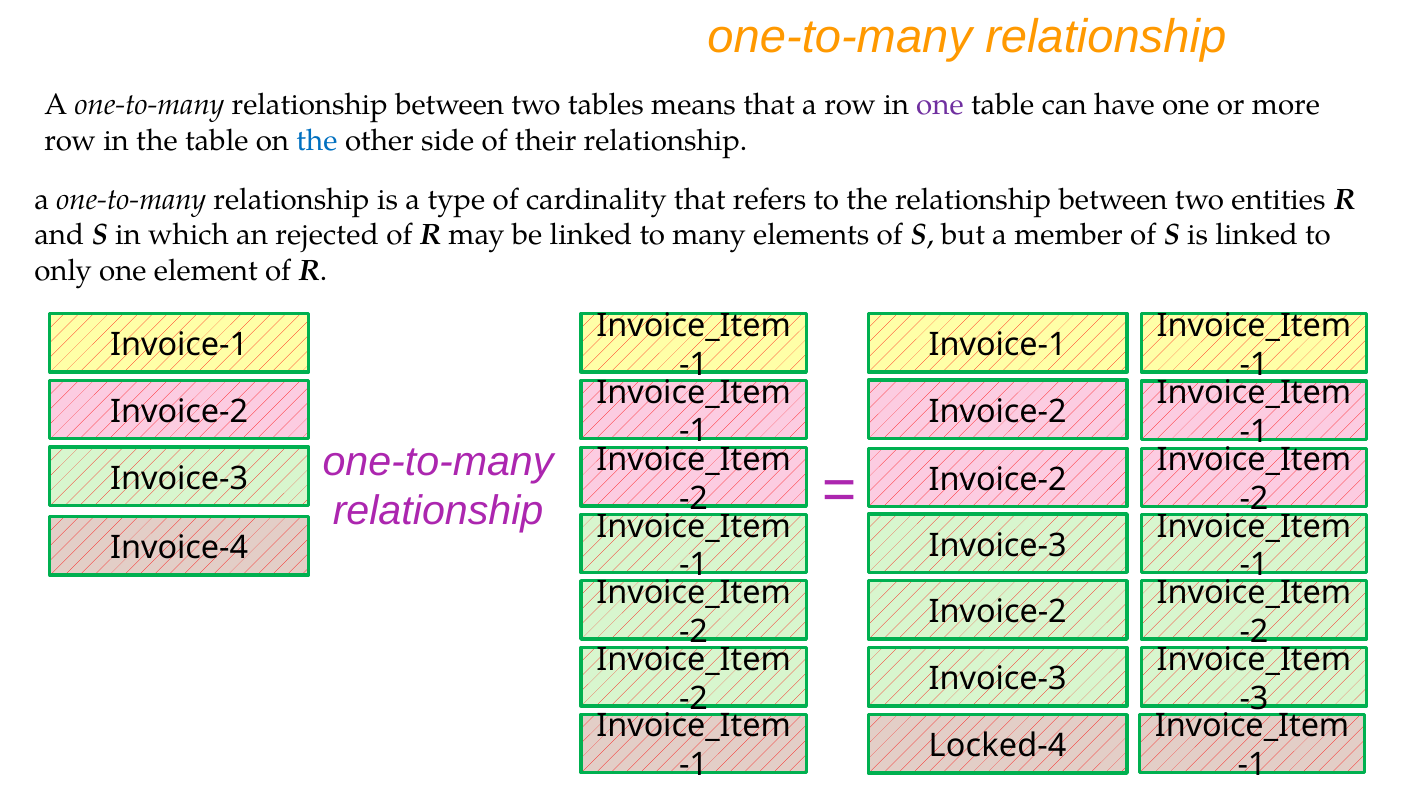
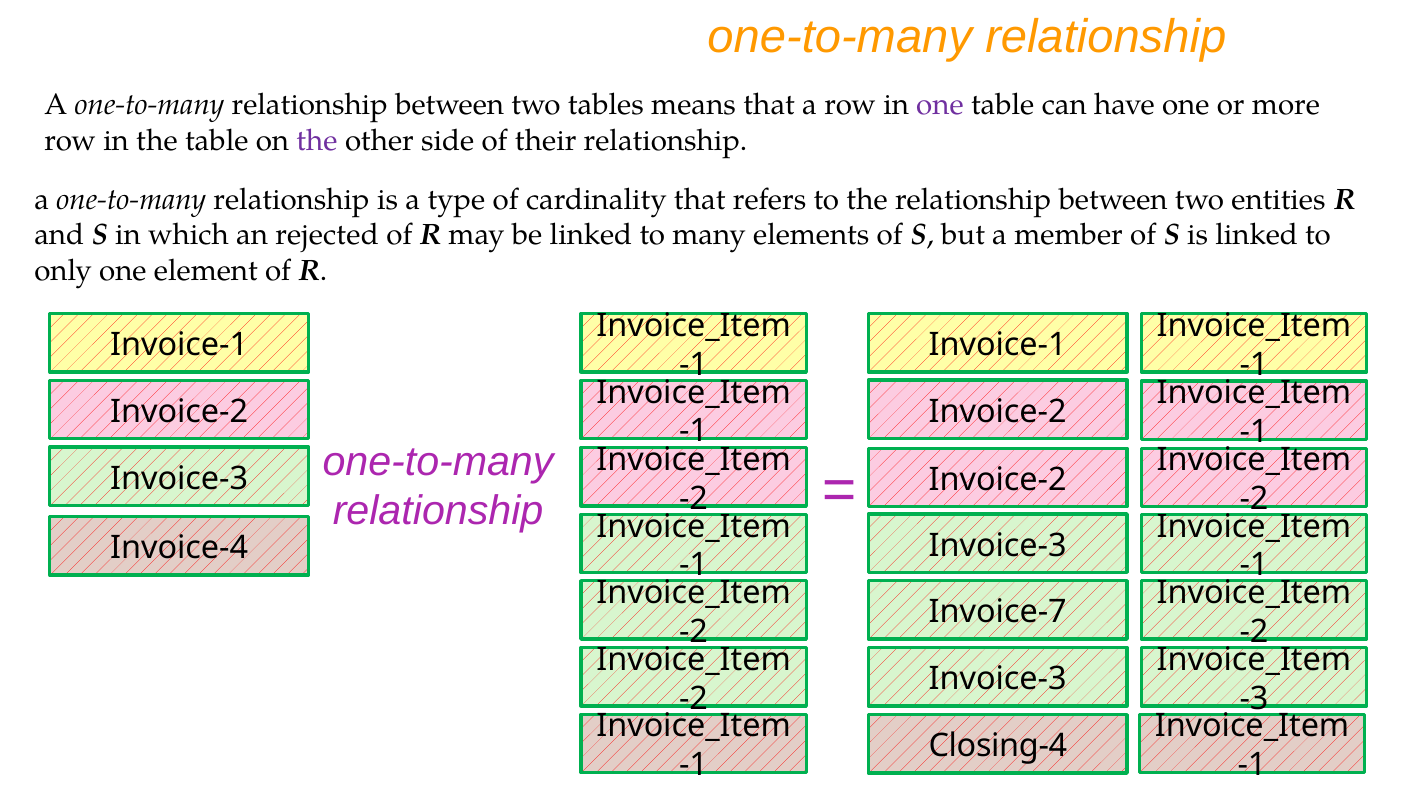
the colour: blue -> purple (317, 141)
Invoice-2: Invoice-2 -> Invoice-7 (998, 612)
Locked-4: Locked-4 -> Closing-4 (998, 746)
